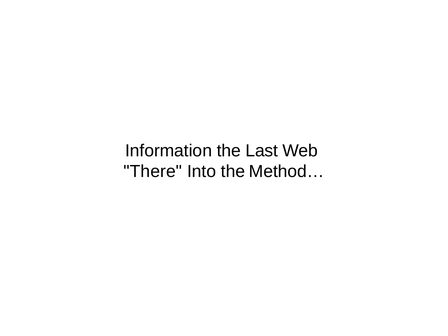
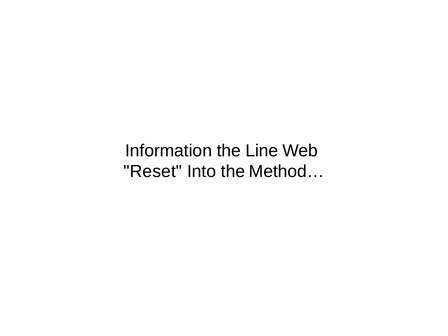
Last: Last -> Line (262, 151)
There: There -> Reset (153, 172)
